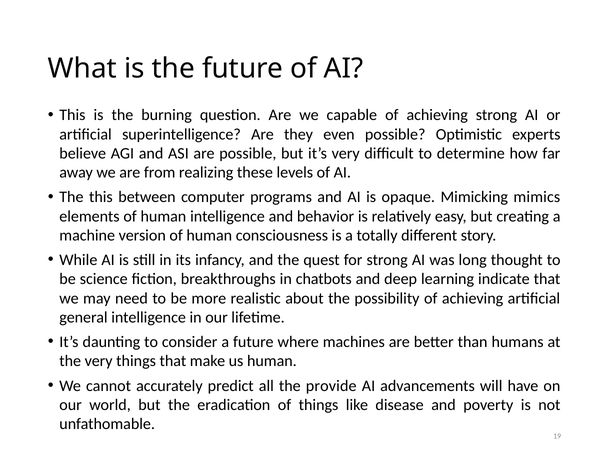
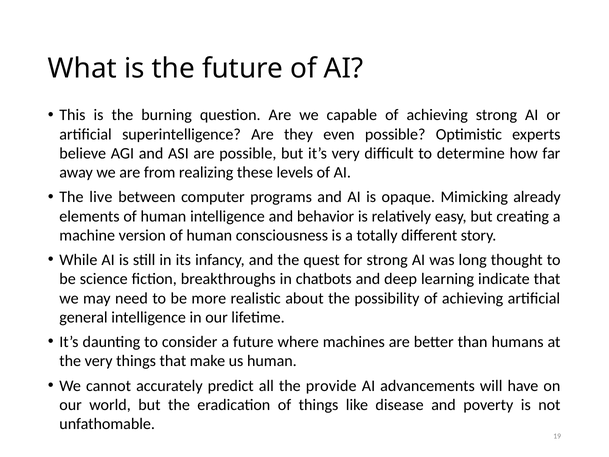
The this: this -> live (101, 197)
mimics: mimics -> already (537, 197)
